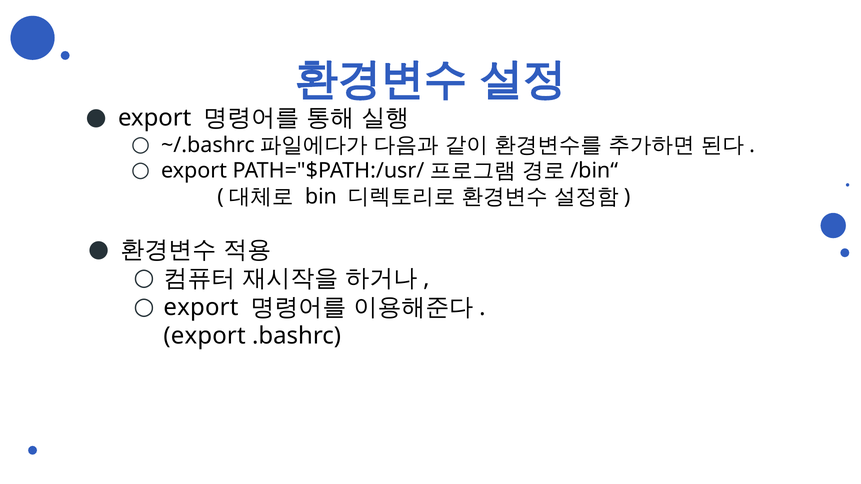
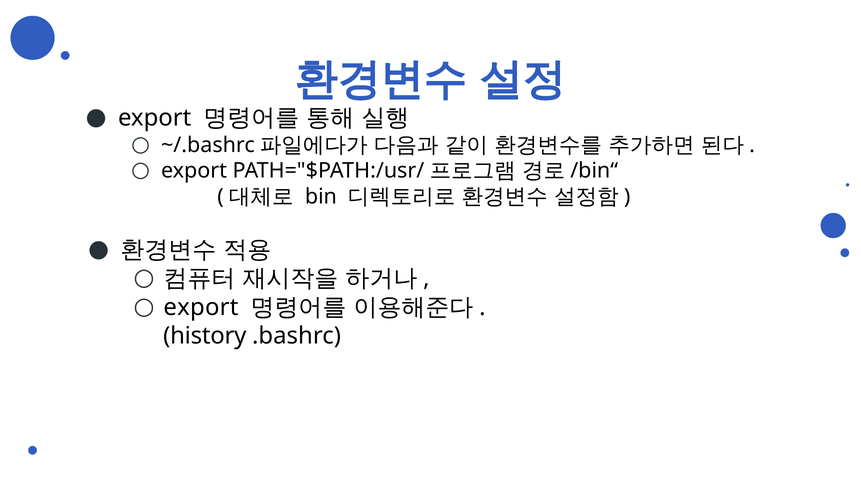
export: export -> history (205, 336)
